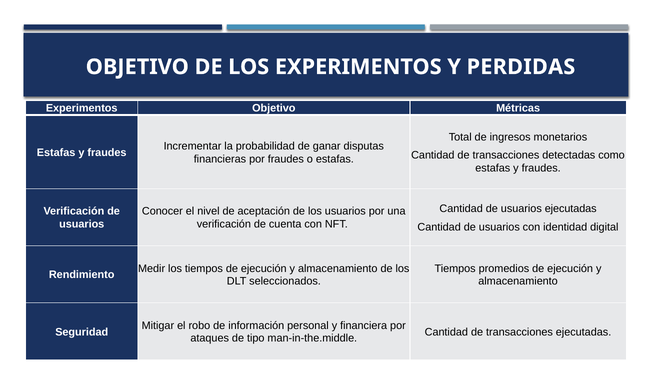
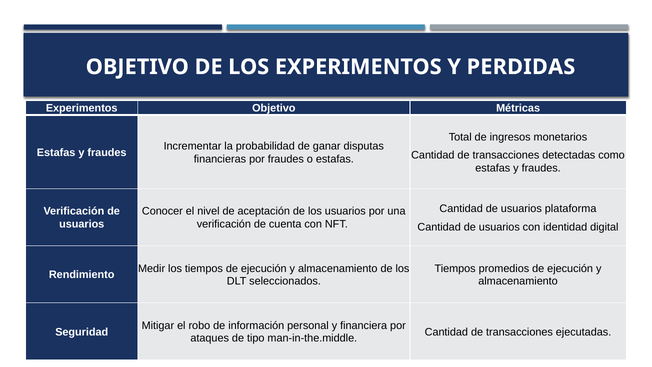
usuarios ejecutadas: ejecutadas -> plataforma (571, 209)
